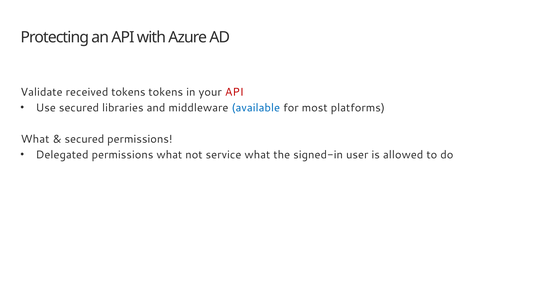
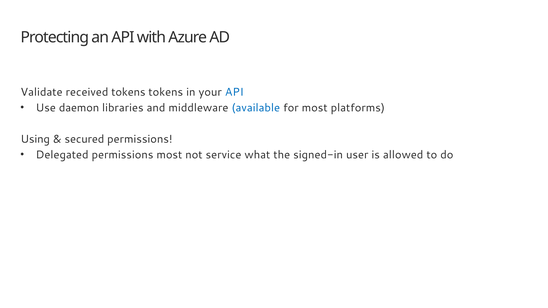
API colour: red -> blue (234, 92)
Use secured: secured -> daemon (79, 108)
What: What -> Using (35, 139)
permissions what: what -> most (169, 155)
